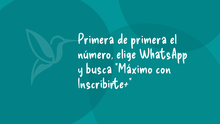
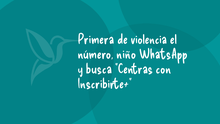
de primera: primera -> violencia (149, 39)
elige: elige -> niño (126, 54)
Máximo: Máximo -> Centras (134, 69)
